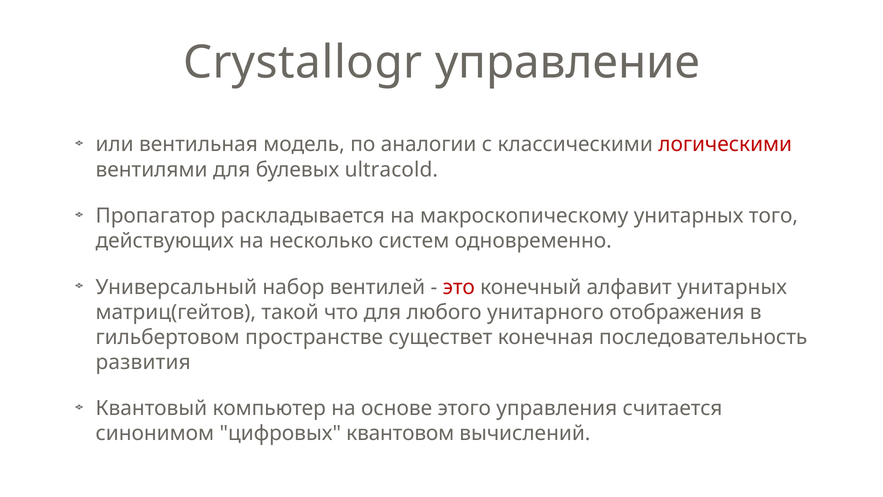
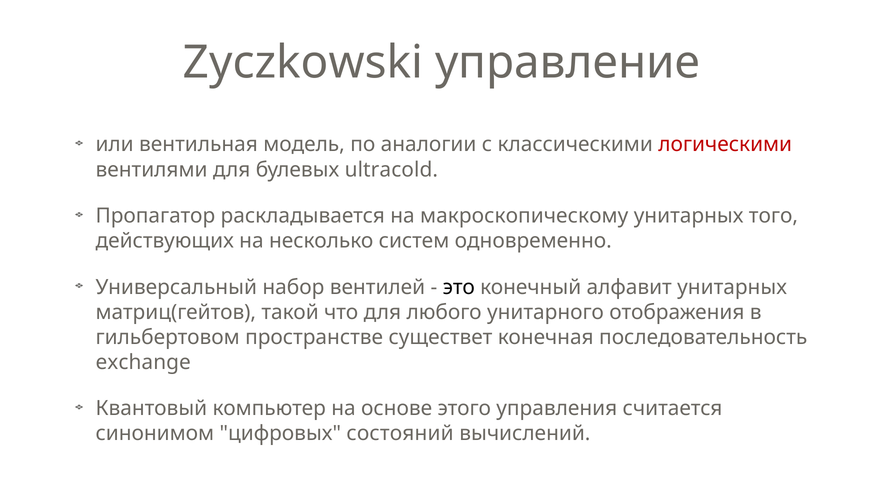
Crystallogr: Crystallogr -> Zyczkowski (303, 63)
это colour: red -> black (459, 287)
развития: развития -> exchange (143, 362)
квантовом: квантовом -> состояний (400, 433)
